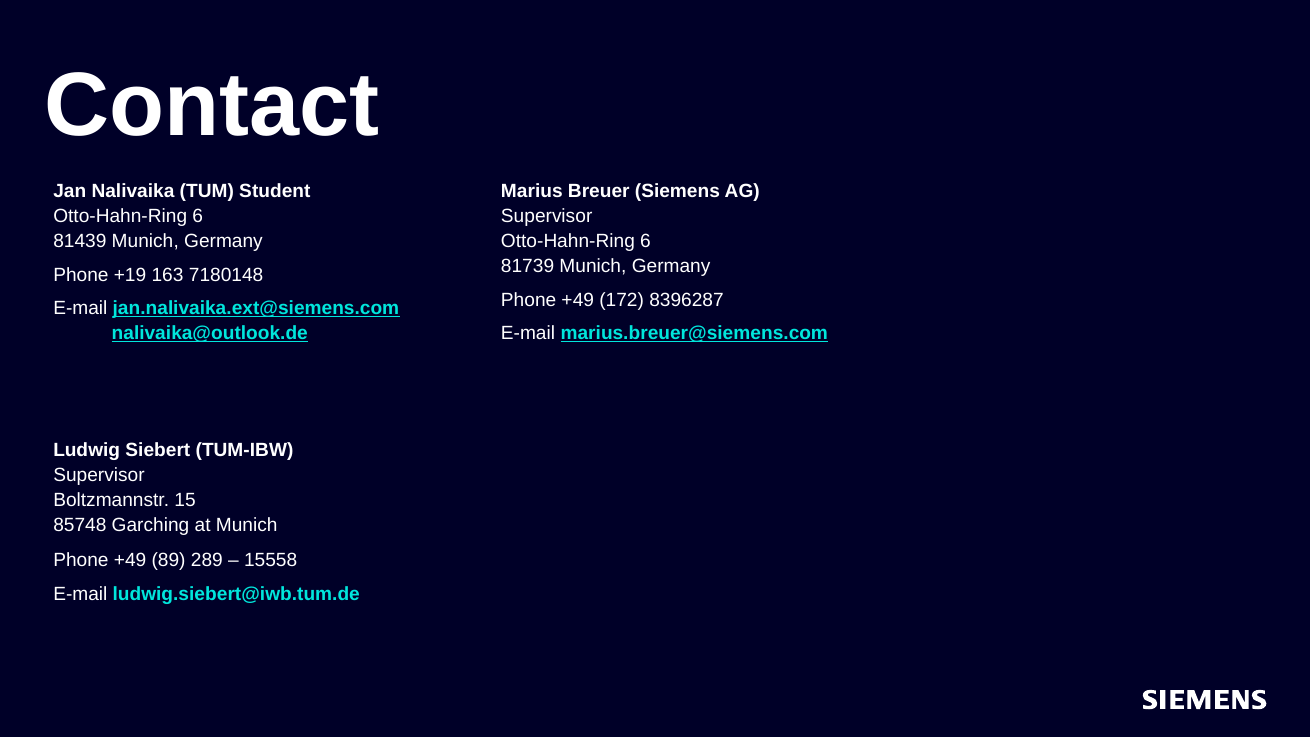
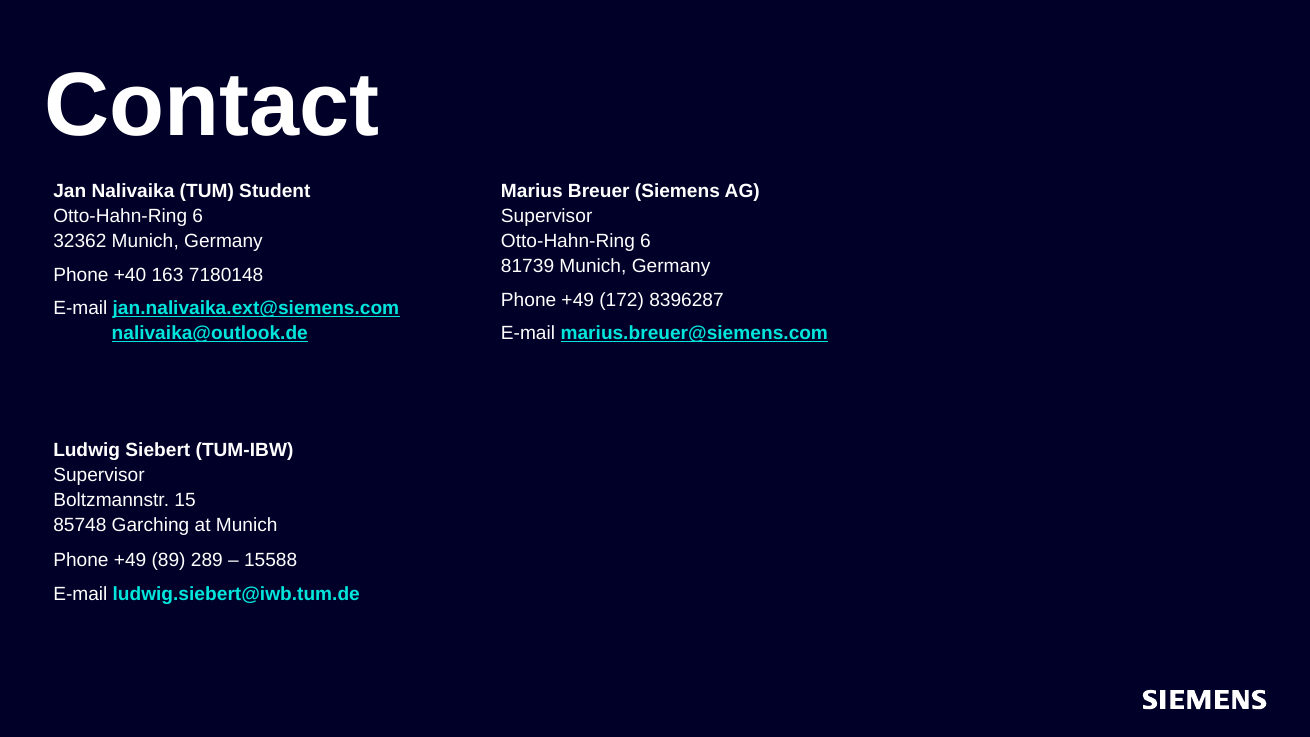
81439: 81439 -> 32362 (80, 241)
+19: +19 -> +40 (130, 275)
15558: 15558 -> 15588 (271, 560)
